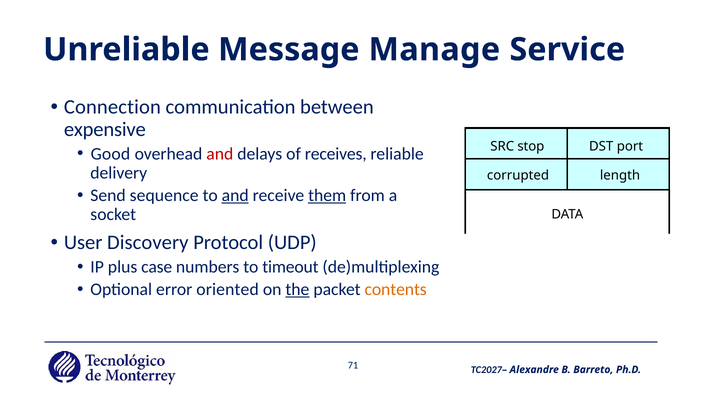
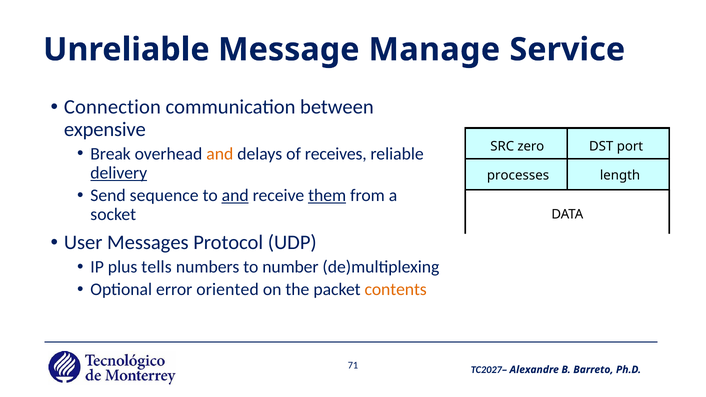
stop: stop -> zero (531, 146)
Good: Good -> Break (111, 154)
and colour: red -> orange (220, 154)
delivery underline: none -> present (119, 173)
corrupted: corrupted -> processes (518, 176)
Discovery: Discovery -> Messages (148, 243)
case: case -> tells (157, 267)
timeout: timeout -> number (290, 267)
the underline: present -> none (297, 290)
